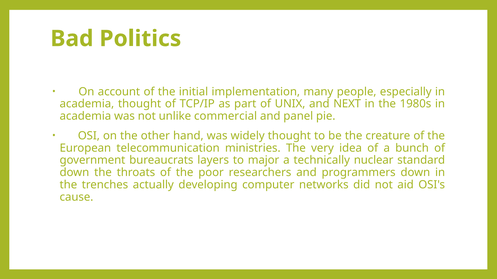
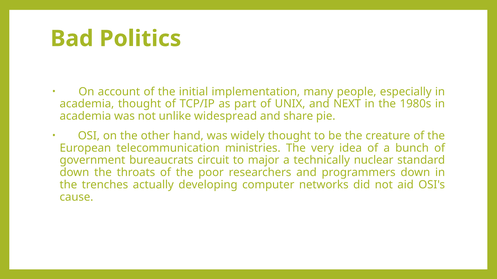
commercial: commercial -> widespread (226, 116)
panel: panel -> share (298, 116)
layers: layers -> circuit (213, 161)
